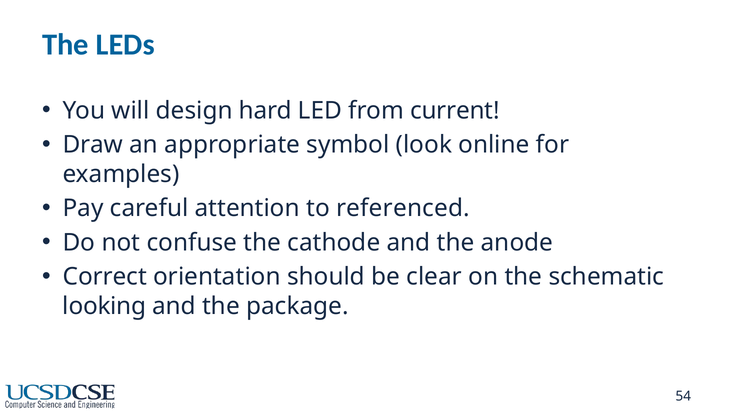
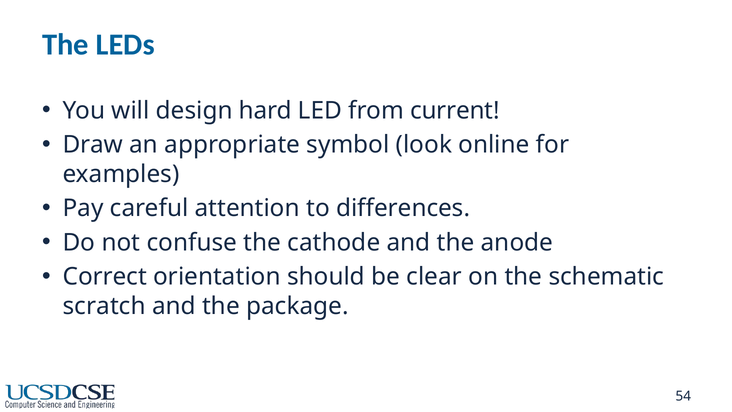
referenced: referenced -> differences (403, 208)
looking: looking -> scratch (104, 306)
